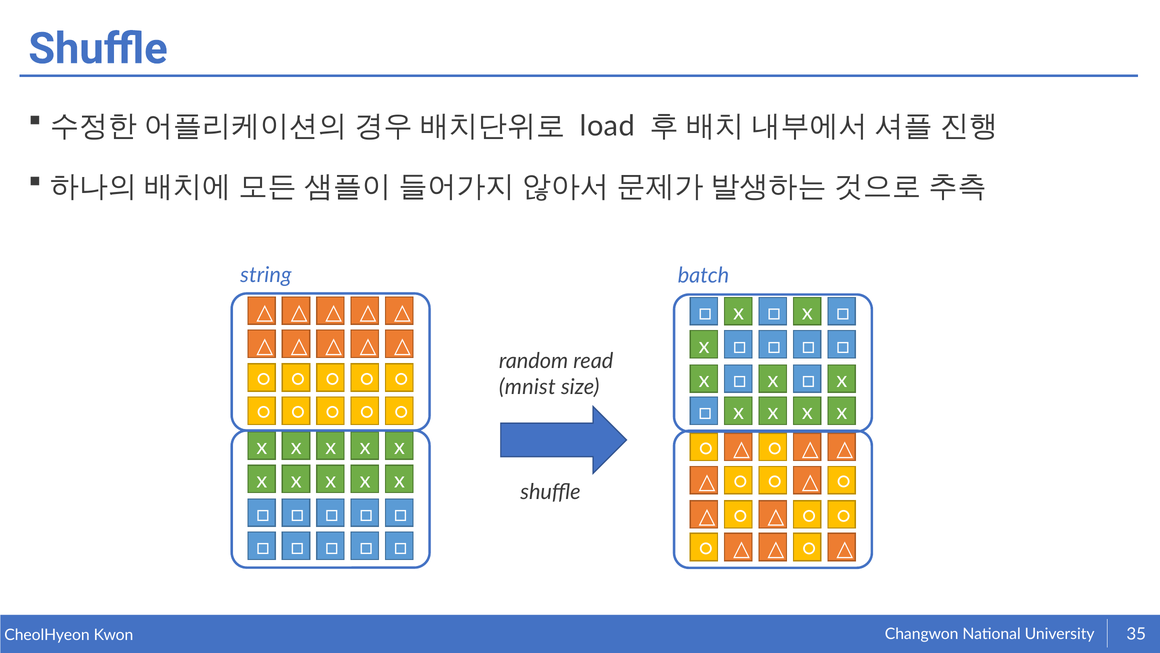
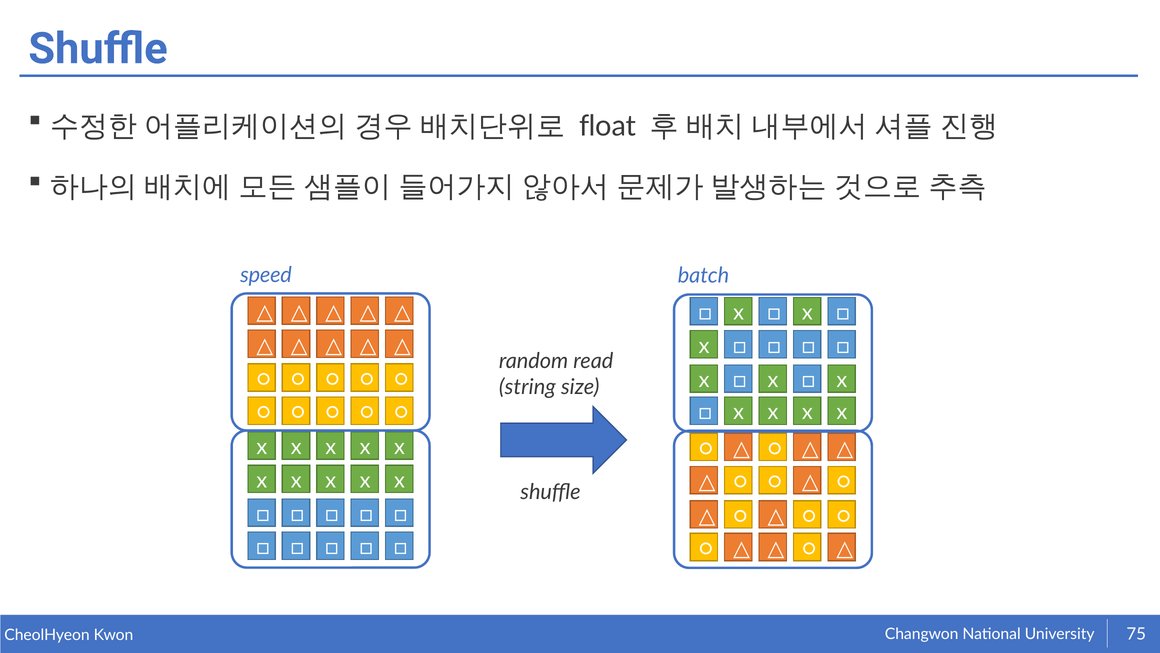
load: load -> float (608, 126)
string: string -> speed (266, 275)
mnist: mnist -> string (527, 387)
35: 35 -> 75 (1136, 634)
